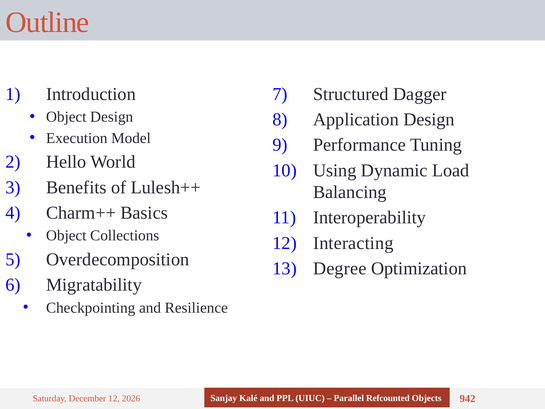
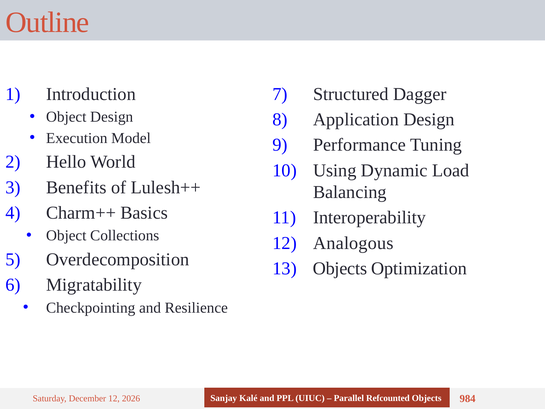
Interacting: Interacting -> Analogous (353, 243)
Degree: Degree -> Objects (340, 268)
942: 942 -> 984 (468, 398)
